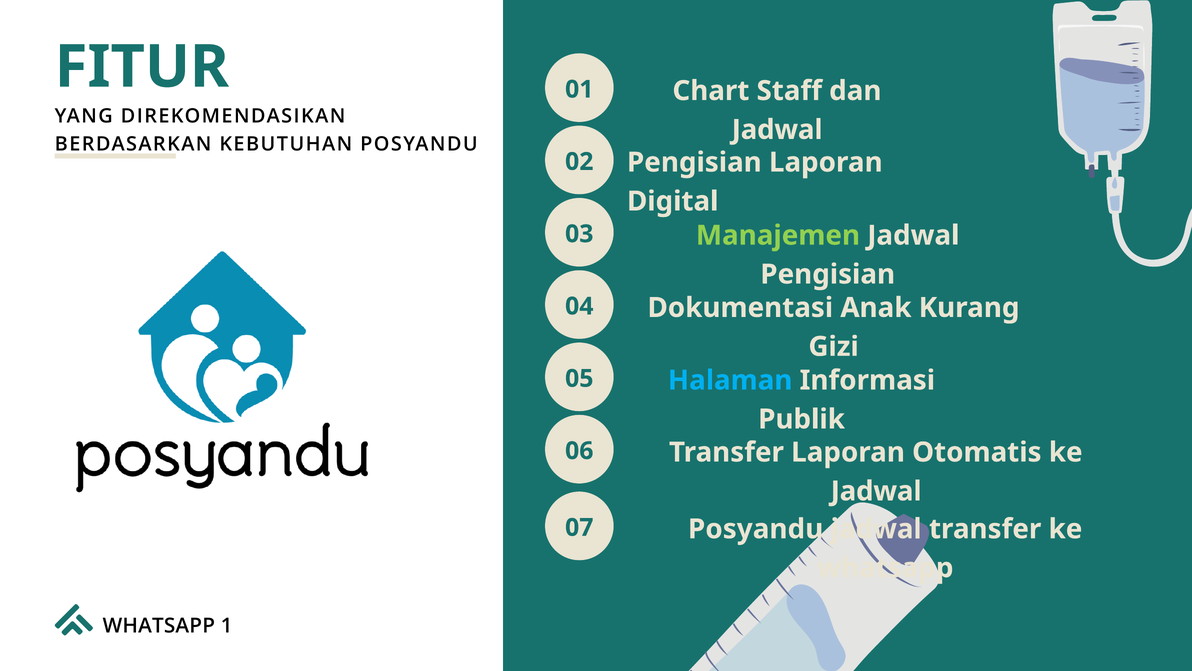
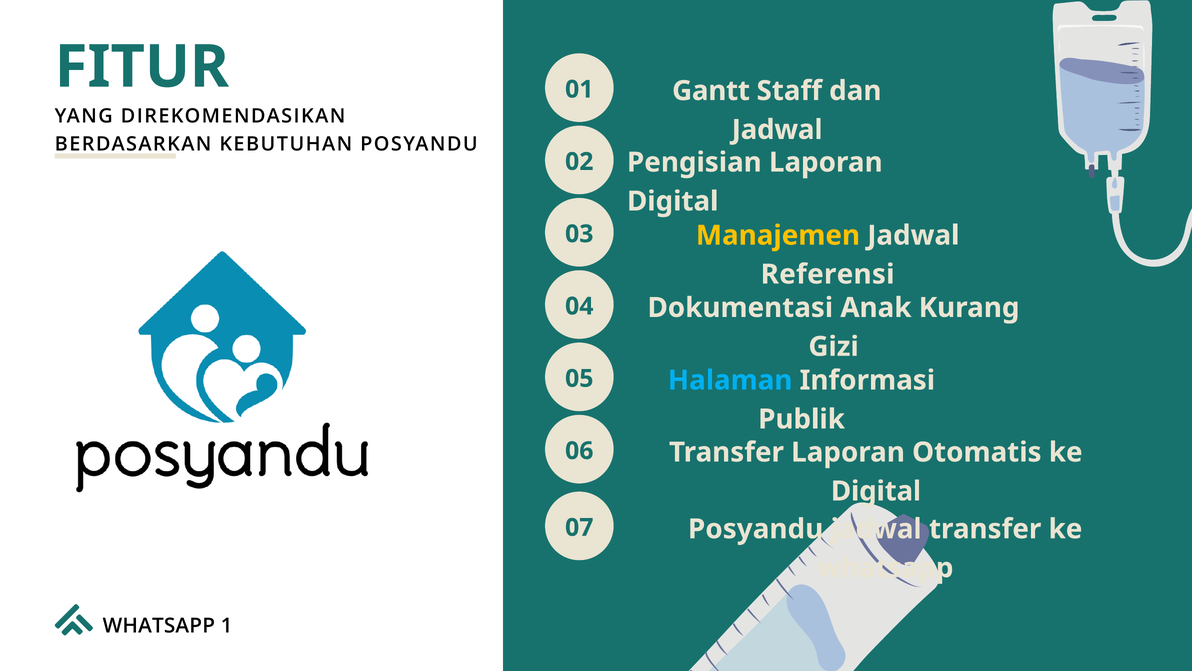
Chart: Chart -> Gantt (711, 91)
Manajemen colour: light green -> yellow (778, 235)
Pengisian: Pengisian -> Referensi (828, 274)
Jadwal: Jadwal -> Digital (876, 491)
